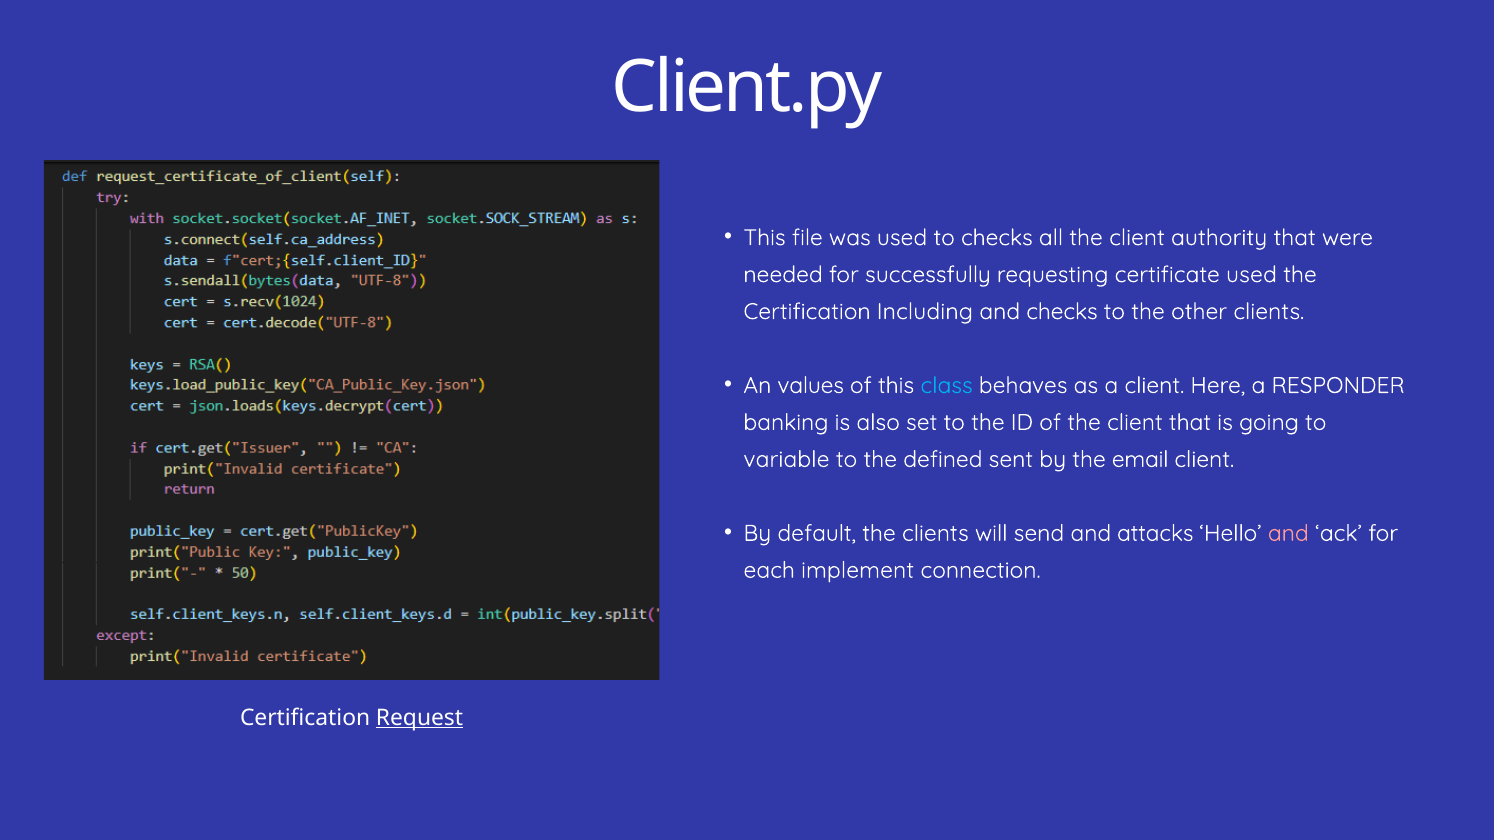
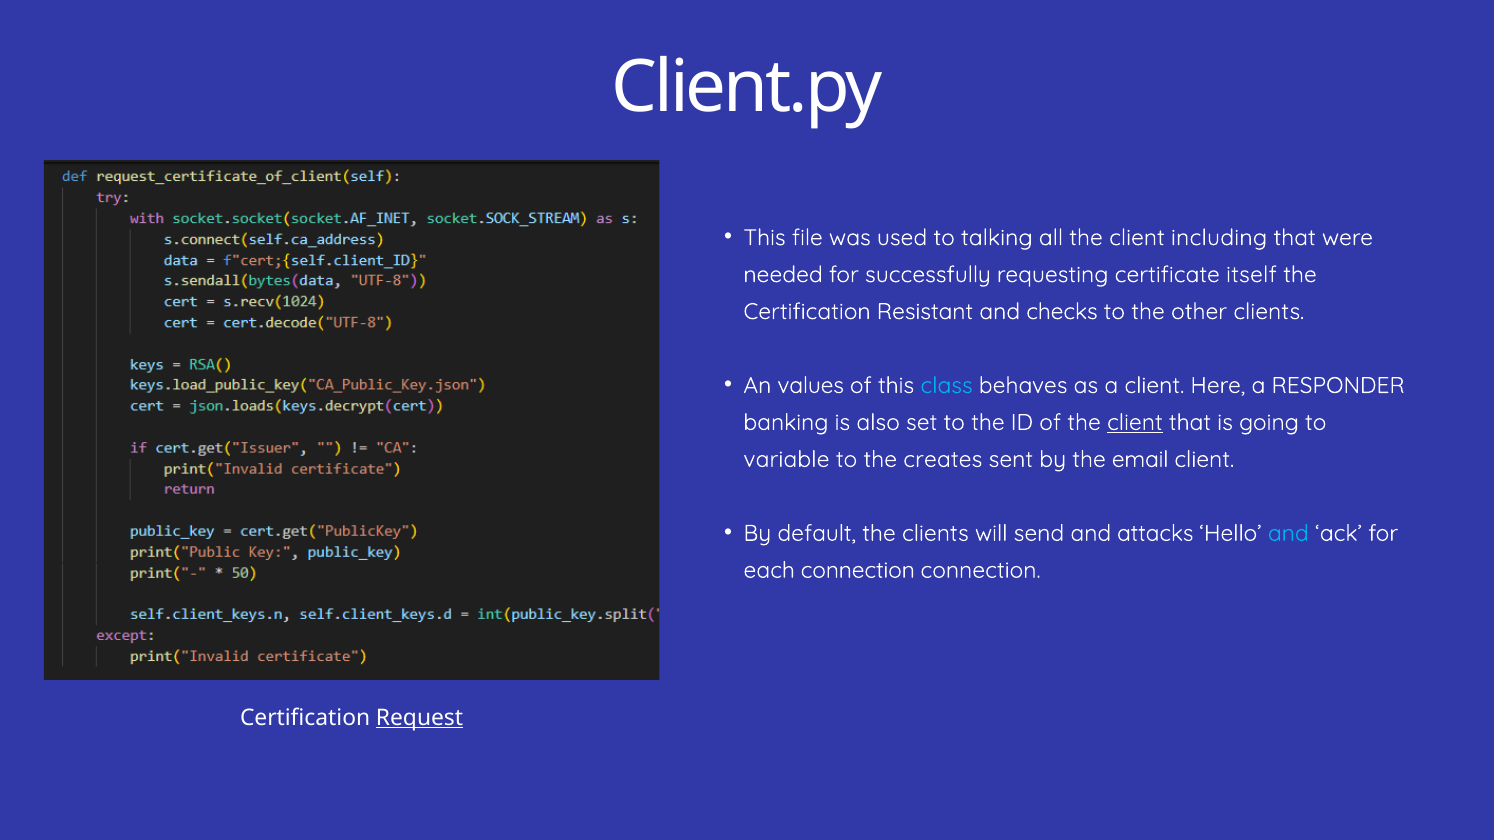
to checks: checks -> talking (997, 238)
authority: authority -> including (1219, 238)
certificate used: used -> itself (1251, 275)
Including: Including -> Resistant (925, 312)
client underline: none -> present (1135, 423)
defined: defined -> creates (943, 460)
and colour: pink -> light blue (1288, 534)
each implement: implement -> connection (858, 571)
